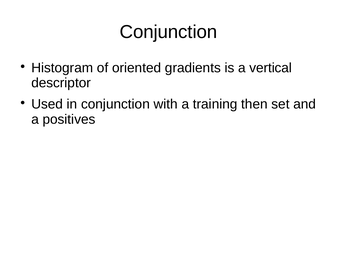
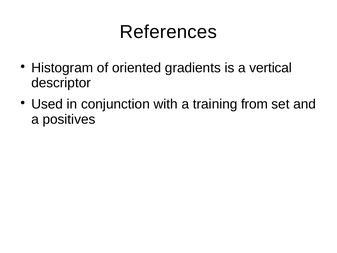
Conjunction: Conjunction -> References (168, 32)
then: then -> from (254, 104)
